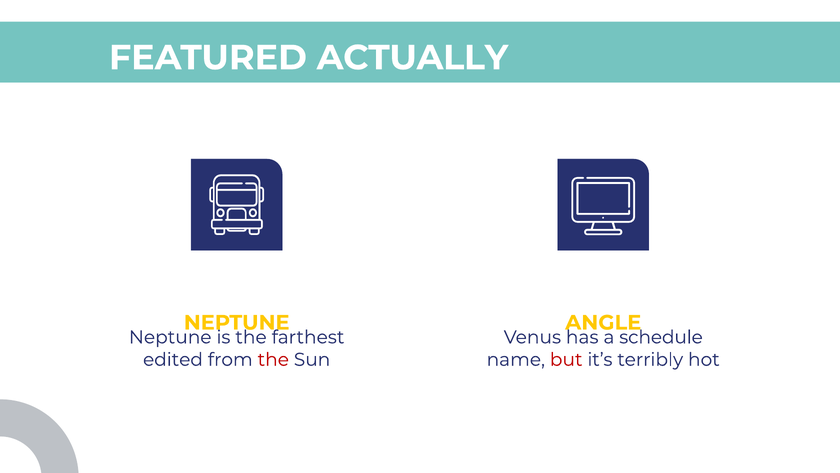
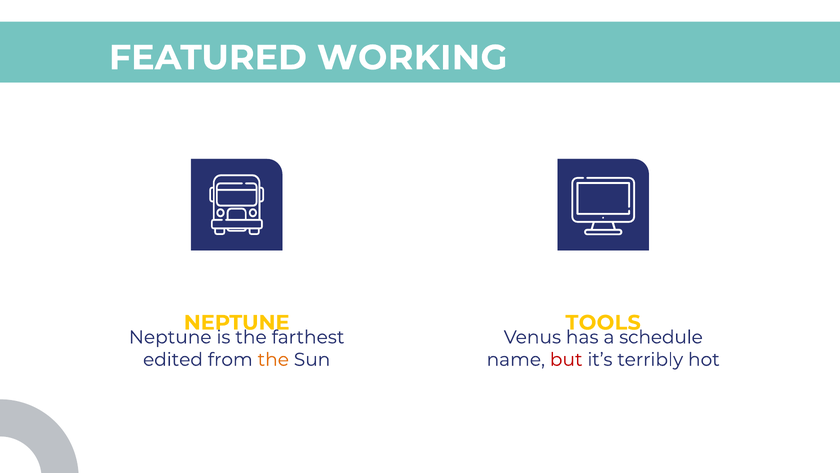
ACTUALLY: ACTUALLY -> WORKING (412, 58)
ANGLE: ANGLE -> TOOLS (603, 322)
the colour: red -> orange (273, 359)
